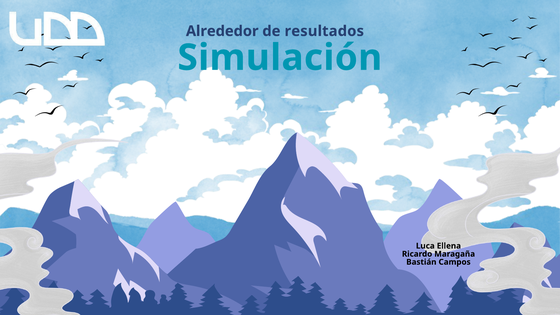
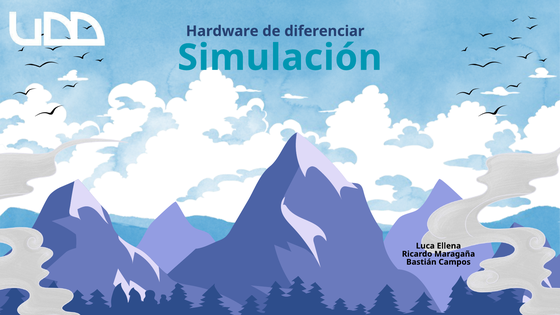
Alrededor: Alrededor -> Hardware (222, 31)
resultados: resultados -> diferenciar (324, 31)
